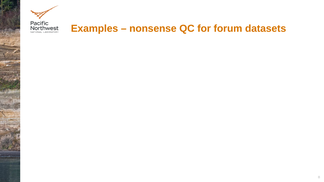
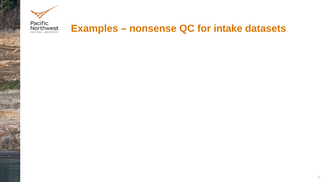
forum: forum -> intake (228, 29)
